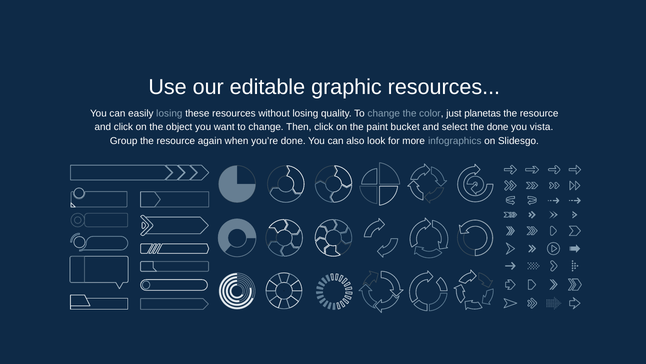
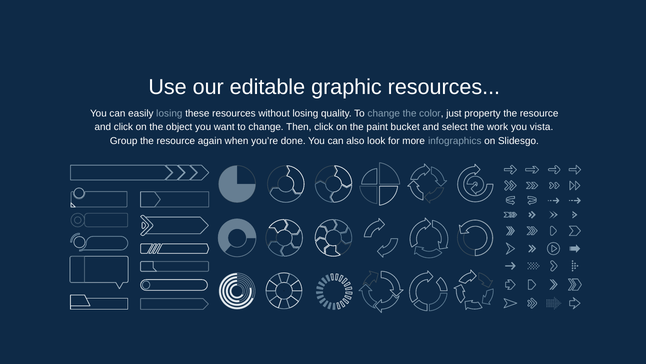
planetas: planetas -> property (483, 113)
the done: done -> work (498, 127)
